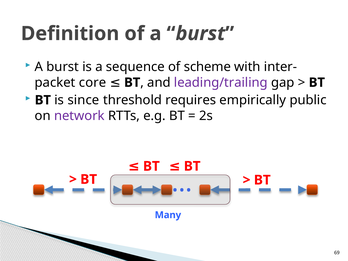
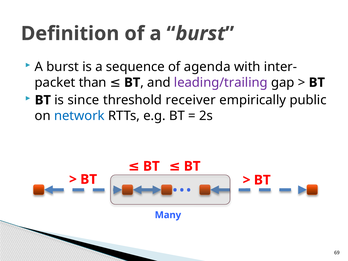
scheme: scheme -> agenda (207, 67)
core: core -> than (93, 83)
requires: requires -> receiver (191, 100)
network colour: purple -> blue (79, 116)
